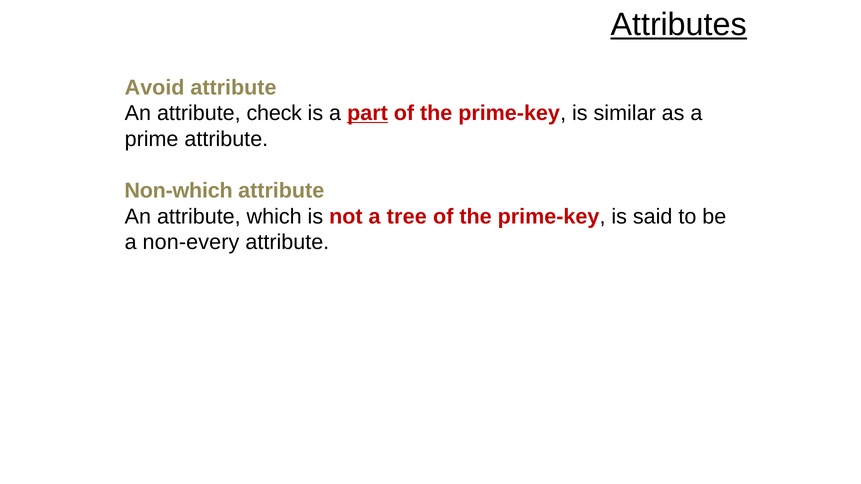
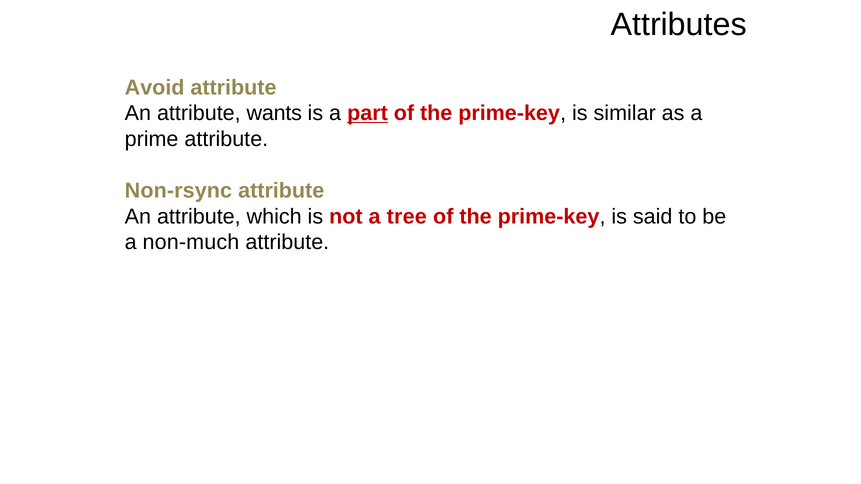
Attributes underline: present -> none (679, 25)
check: check -> wants (274, 113)
Non-which: Non-which -> Non-rsync (178, 191)
non-every: non-every -> non-much (191, 243)
